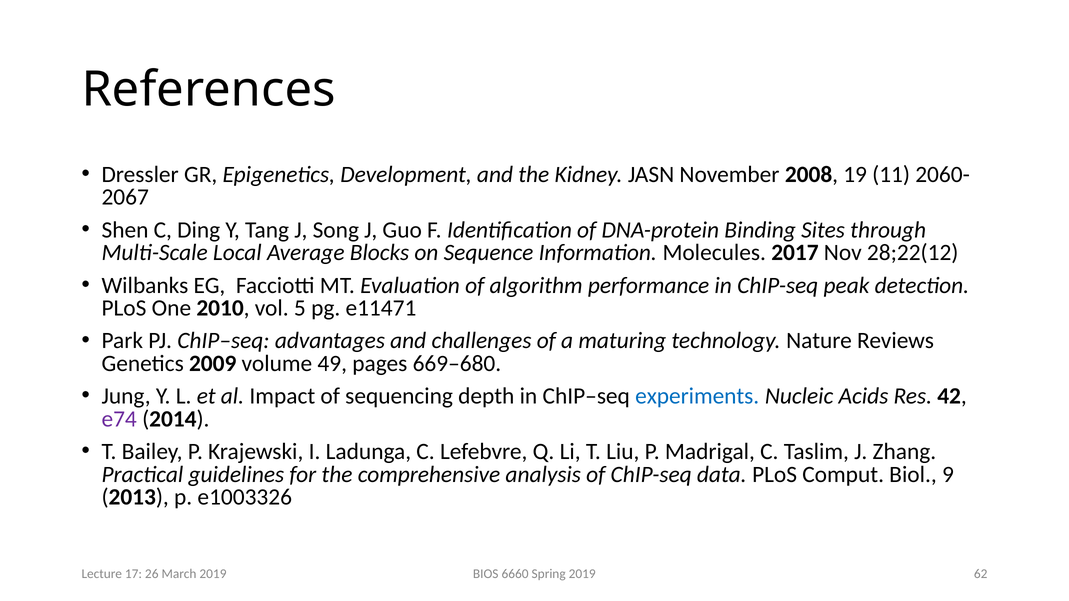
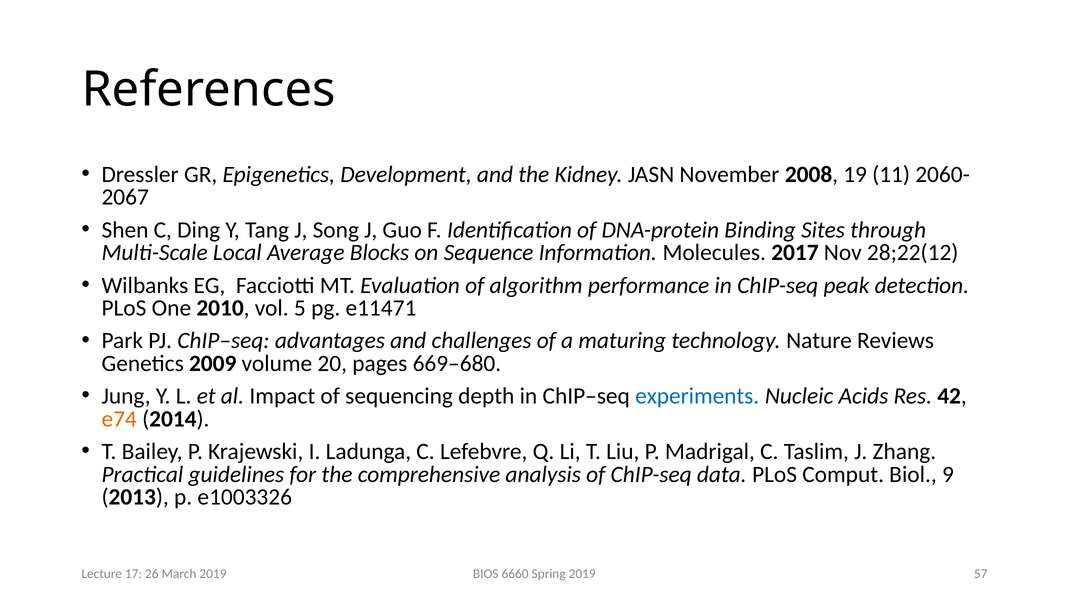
49: 49 -> 20 (332, 364)
e74 colour: purple -> orange (119, 419)
62: 62 -> 57 (981, 574)
